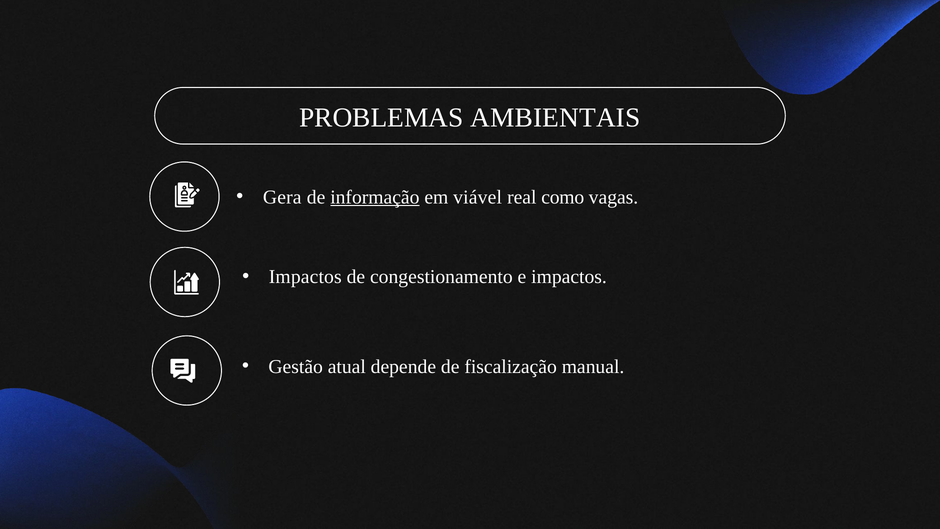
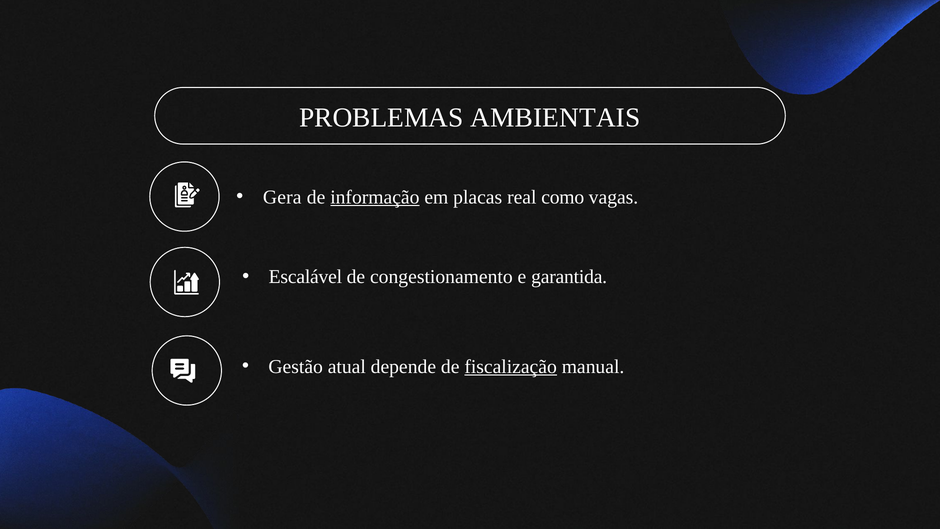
viável: viável -> placas (478, 197)
Impactos: Impactos -> Escalável (305, 277)
e impactos: impactos -> garantida (569, 277)
fiscalização underline: none -> present (511, 366)
